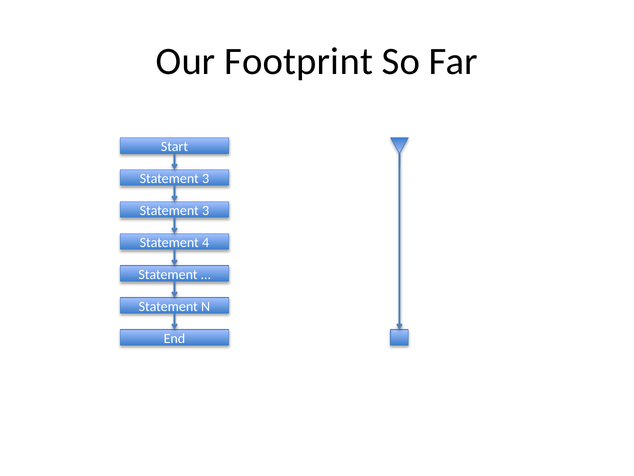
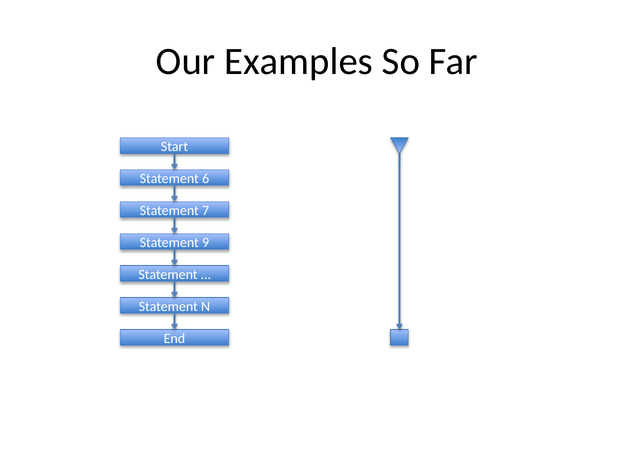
Footprint: Footprint -> Examples (299, 61)
3: 3 -> 6 (206, 178)
3: 3 -> 7 (206, 210)
4: 4 -> 9 (206, 242)
